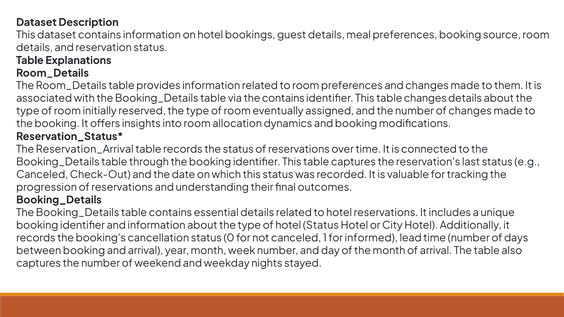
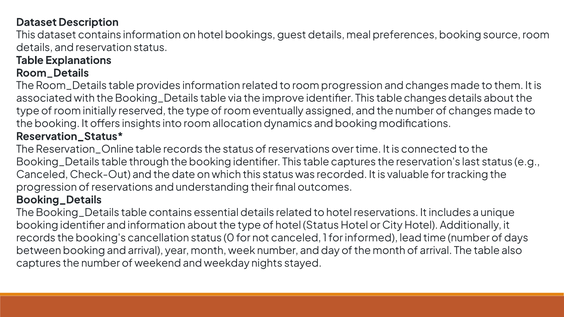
room preferences: preferences -> progression (352, 86)
the contains: contains -> improve (283, 99)
Reservation_Arrival: Reservation_Arrival -> Reservation_Online (85, 149)
